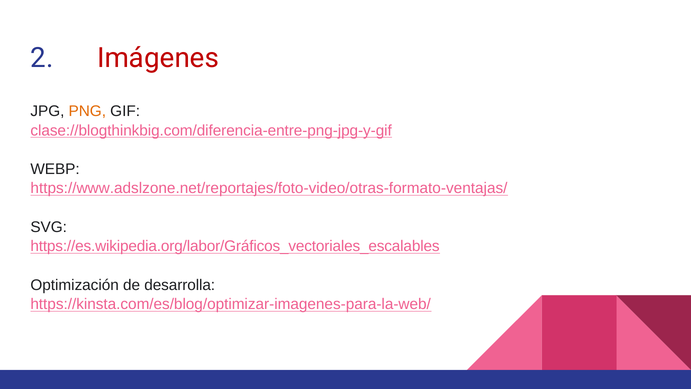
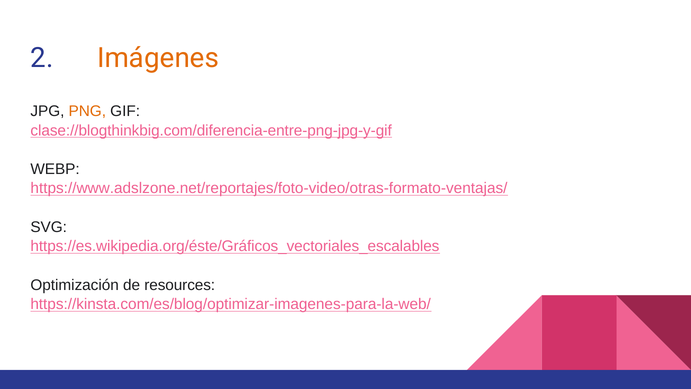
Imágenes colour: red -> orange (158, 58)
https://es.wikipedia.org/labor/Gráficos_vectoriales_escalables: https://es.wikipedia.org/labor/Gráficos_vectoriales_escalables -> https://es.wikipedia.org/éste/Gráficos_vectoriales_escalables (235, 246)
desarrolla: desarrolla -> resources (180, 285)
